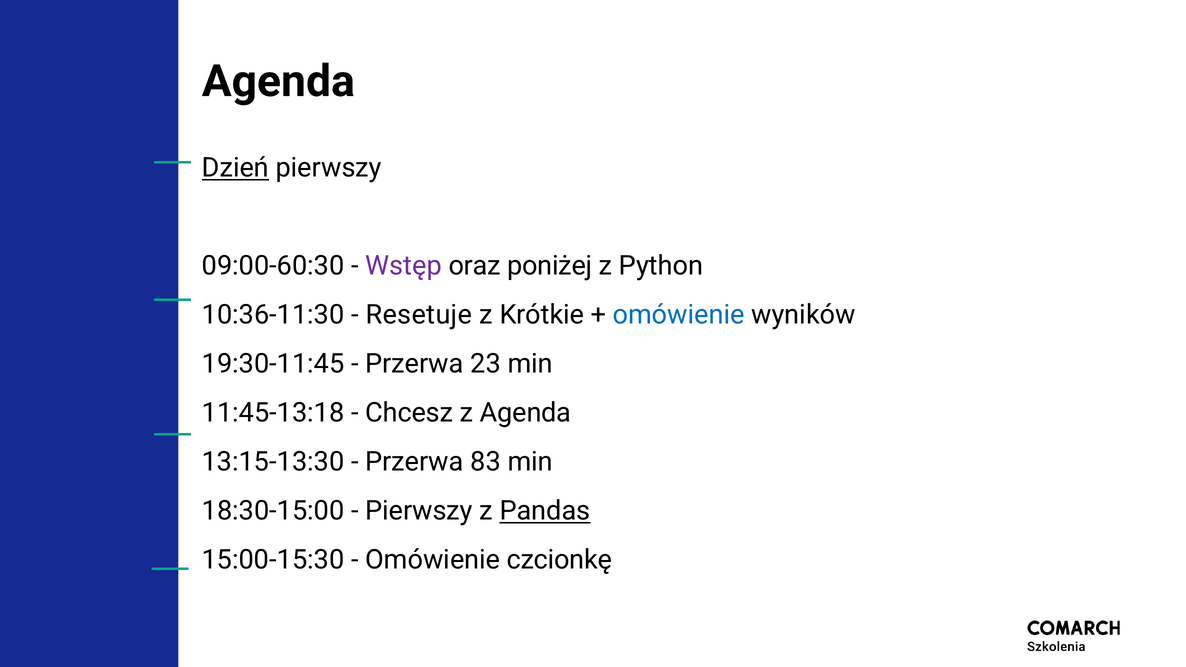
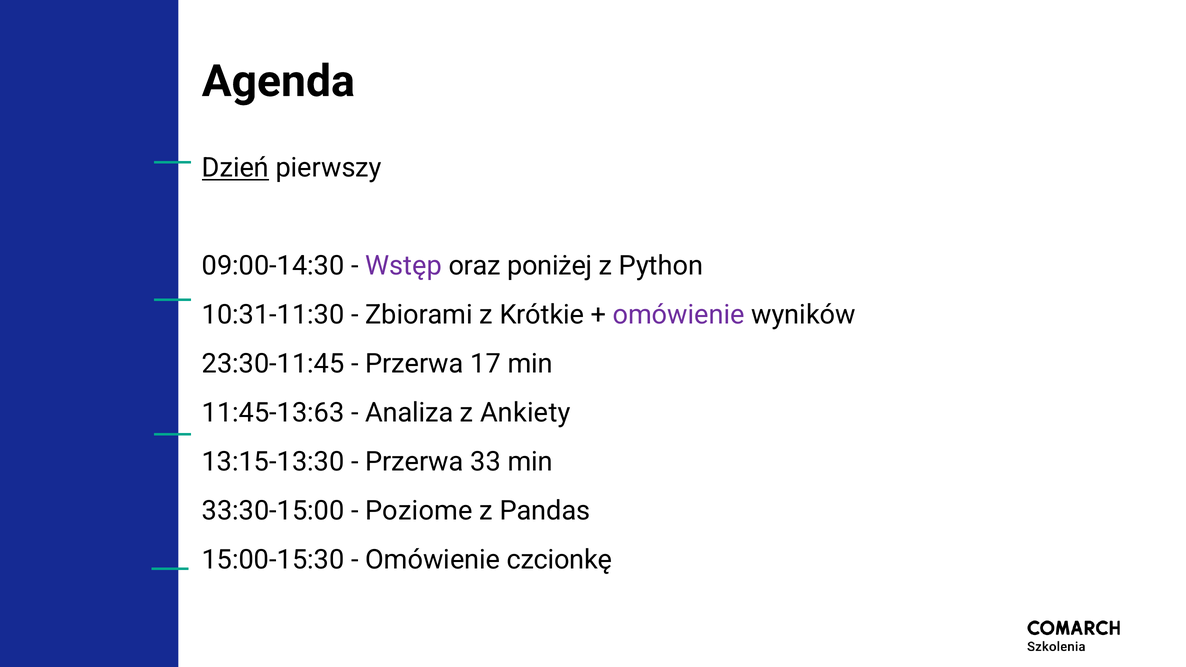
09:00-60:30: 09:00-60:30 -> 09:00-14:30 (273, 266)
10:36-11:30: 10:36-11:30 -> 10:31-11:30 (273, 315)
Resetuje: Resetuje -> Zbiorami (419, 315)
omówienie colour: blue -> purple (679, 315)
19:30-11:45: 19:30-11:45 -> 23:30-11:45 (273, 364)
23: 23 -> 17 (486, 364)
11:45-13:18: 11:45-13:18 -> 11:45-13:63 (273, 413)
Chcesz: Chcesz -> Analiza (409, 413)
z Agenda: Agenda -> Ankiety (525, 413)
83: 83 -> 33 (486, 462)
18:30-15:00: 18:30-15:00 -> 33:30-15:00 (273, 511)
Pierwszy: Pierwszy -> Poziome (419, 511)
Pandas underline: present -> none (545, 511)
